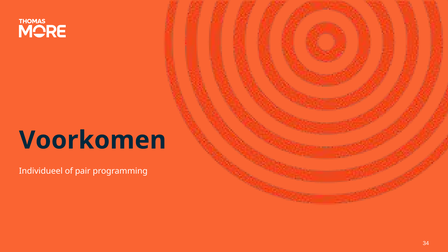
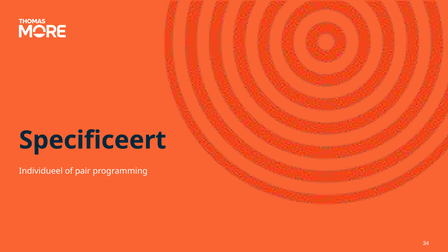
Voorkomen: Voorkomen -> Specificeert (93, 140)
